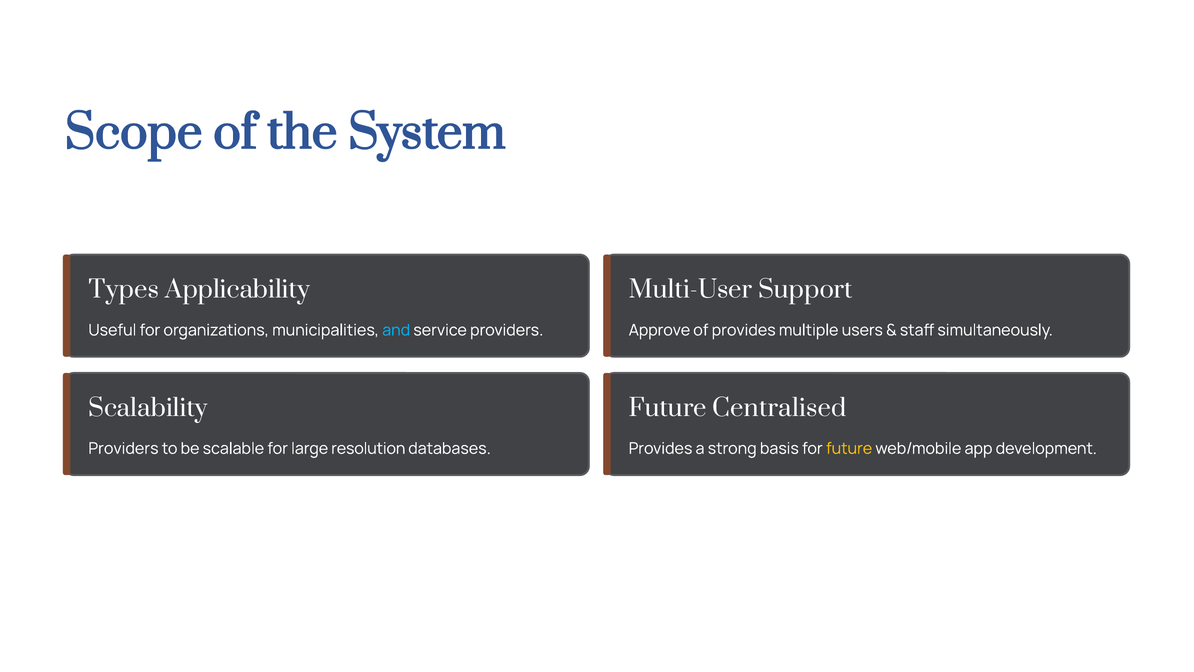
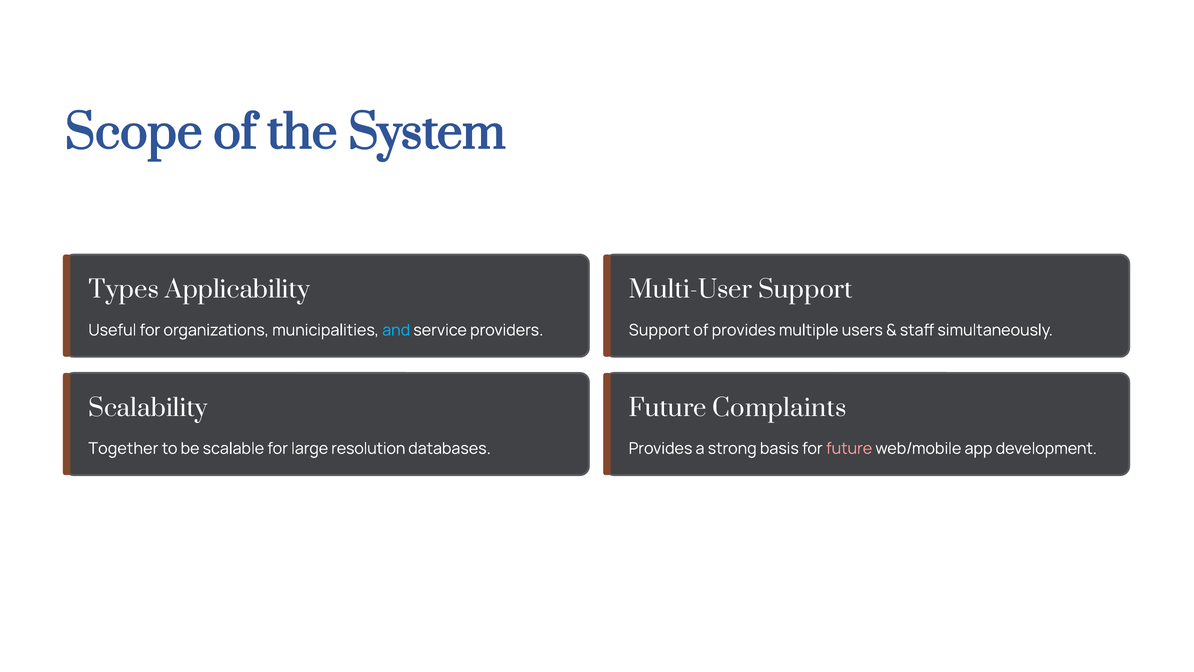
Approve: Approve -> Support (659, 330)
Centralised: Centralised -> Complaints (779, 408)
Providers: Providers -> Together (123, 448)
future colour: yellow -> pink (849, 448)
